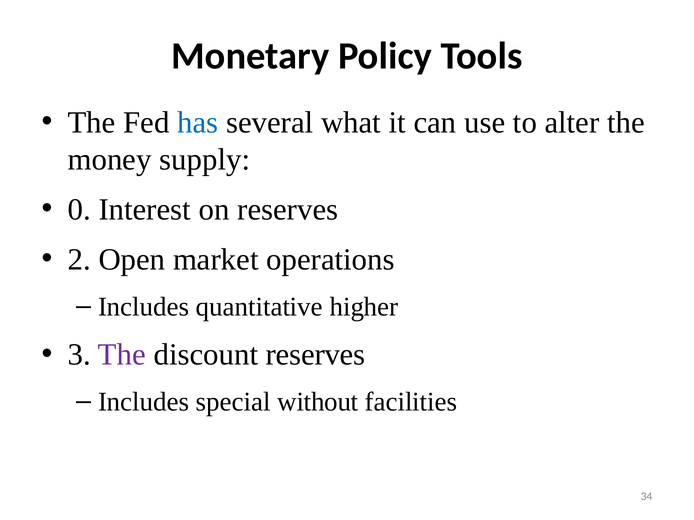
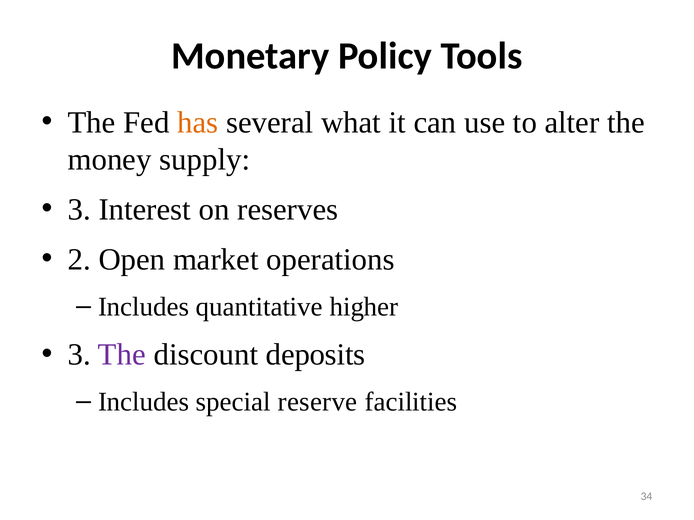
has colour: blue -> orange (198, 122)
0: 0 -> 3 (79, 210)
discount reserves: reserves -> deposits (316, 355)
without: without -> reserve (318, 402)
